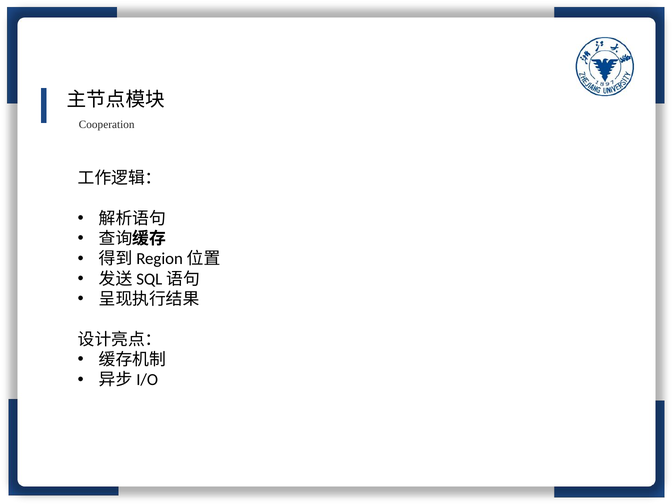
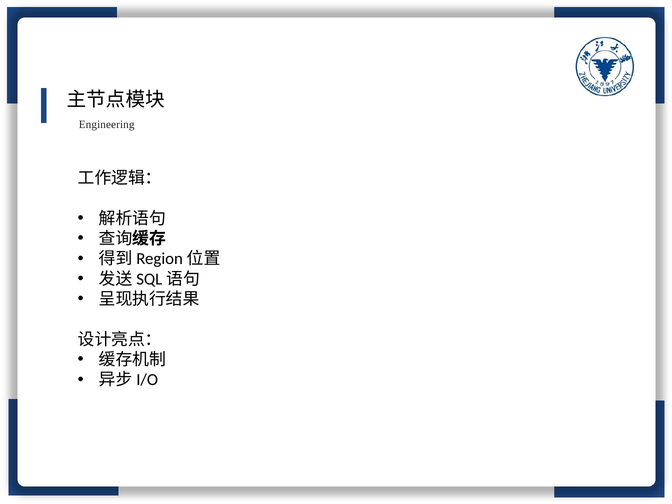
Cooperation: Cooperation -> Engineering (107, 125)
